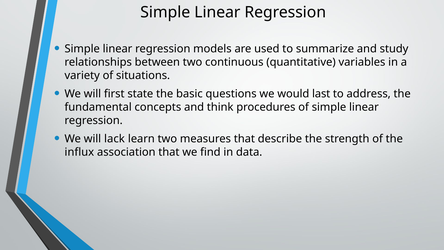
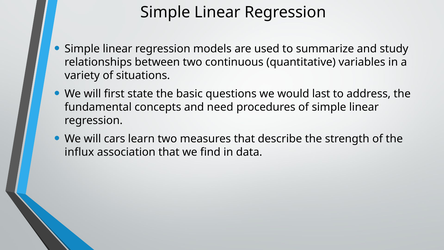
think: think -> need (220, 107)
lack: lack -> cars (115, 139)
